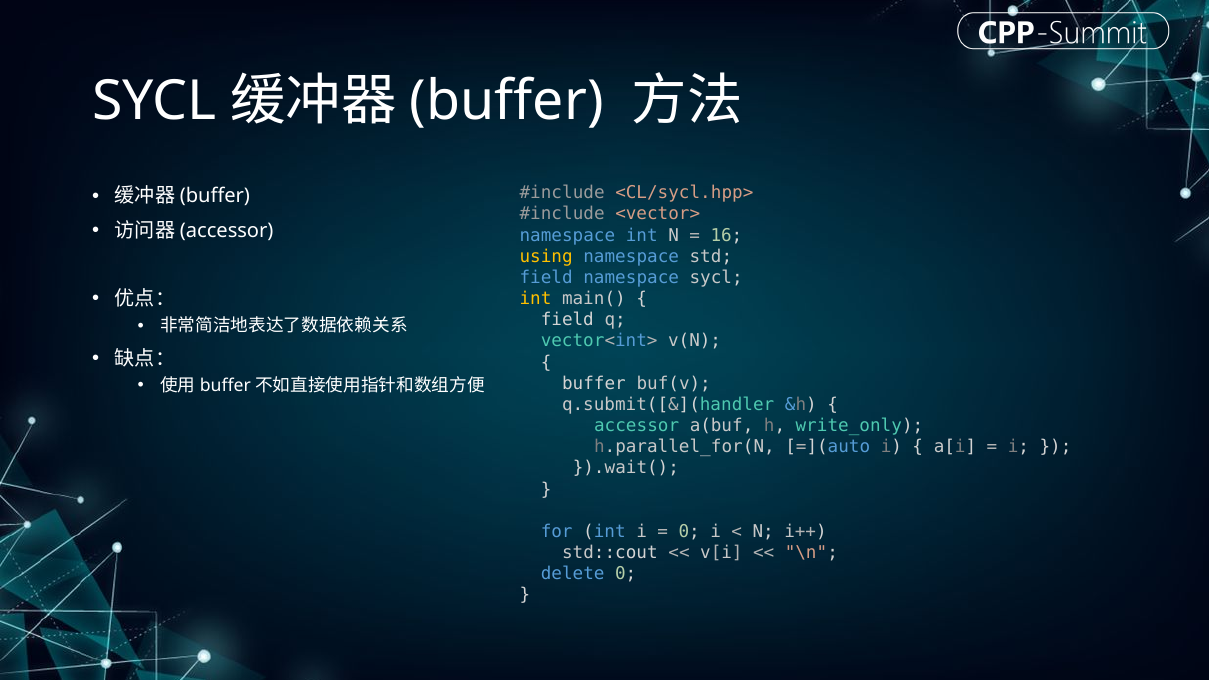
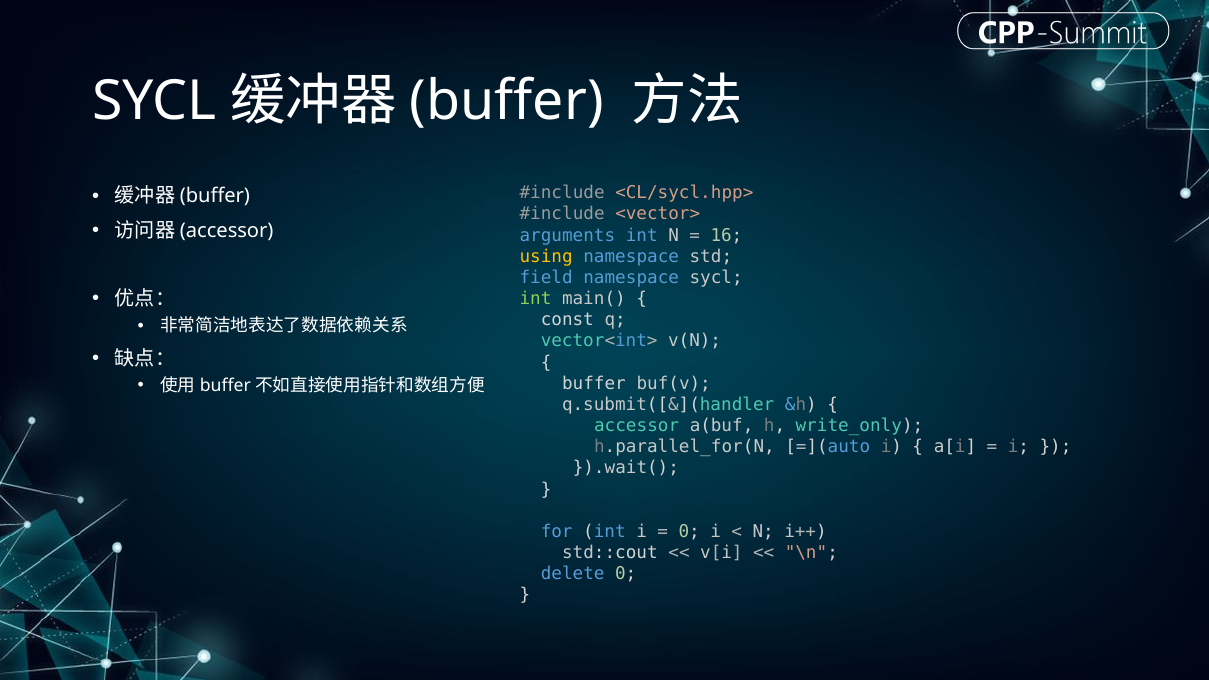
namespace: namespace -> arguments (567, 235)
int colour: yellow -> light green (536, 299)
field: field -> const (567, 320)
